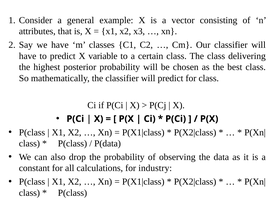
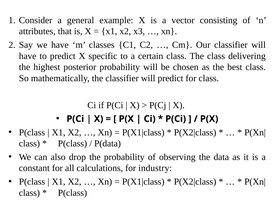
variable: variable -> specific (103, 56)
